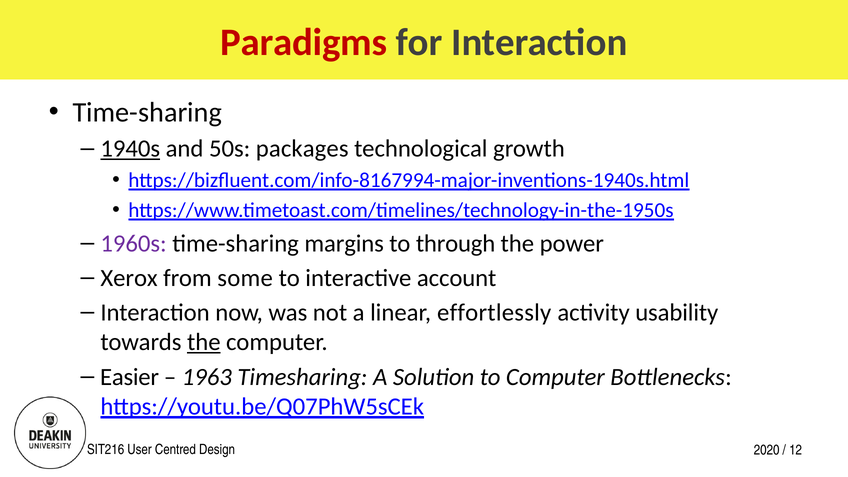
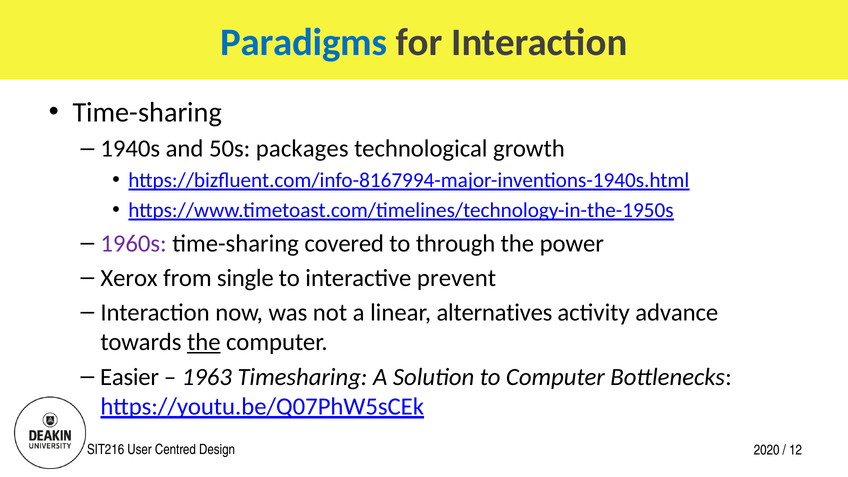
Paradigms colour: red -> blue (304, 42)
1940s underline: present -> none (130, 149)
margins: margins -> covered (344, 243)
some: some -> single (245, 278)
account: account -> prevent (457, 278)
effortlessly: effortlessly -> alternatives (494, 313)
usability: usability -> advance (677, 313)
